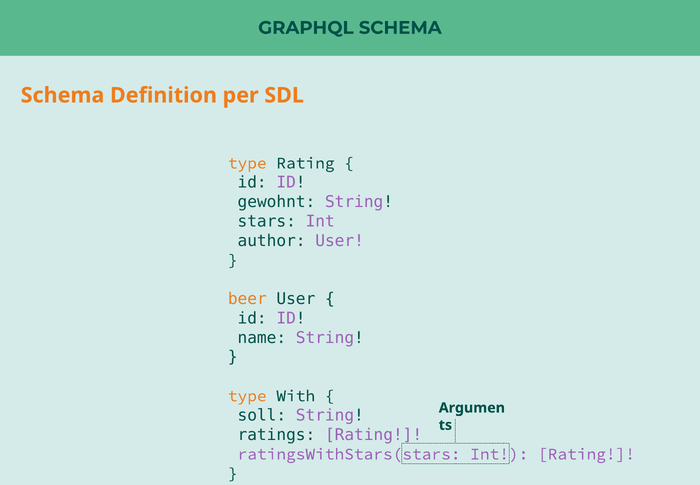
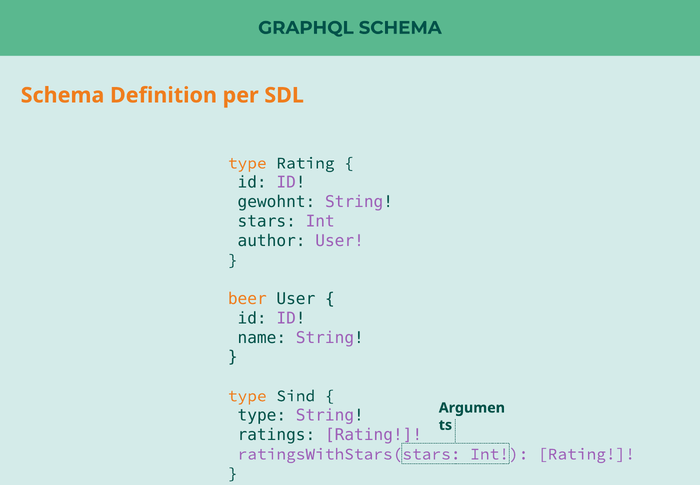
With: With -> Sind (296, 396)
soll: soll -> type (262, 415)
